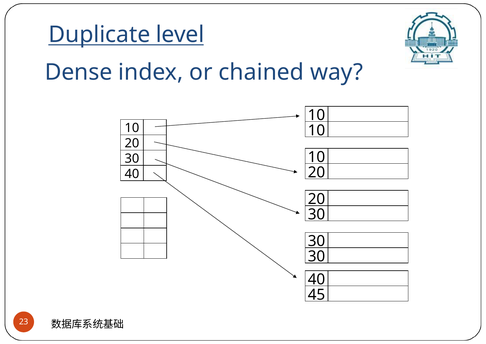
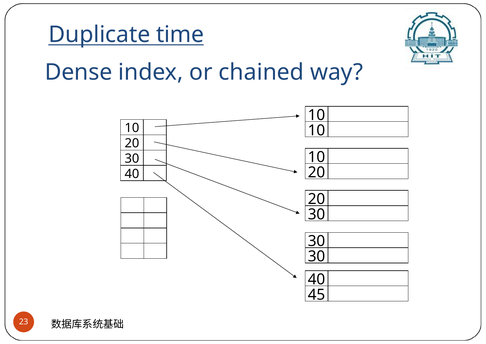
level: level -> time (180, 34)
